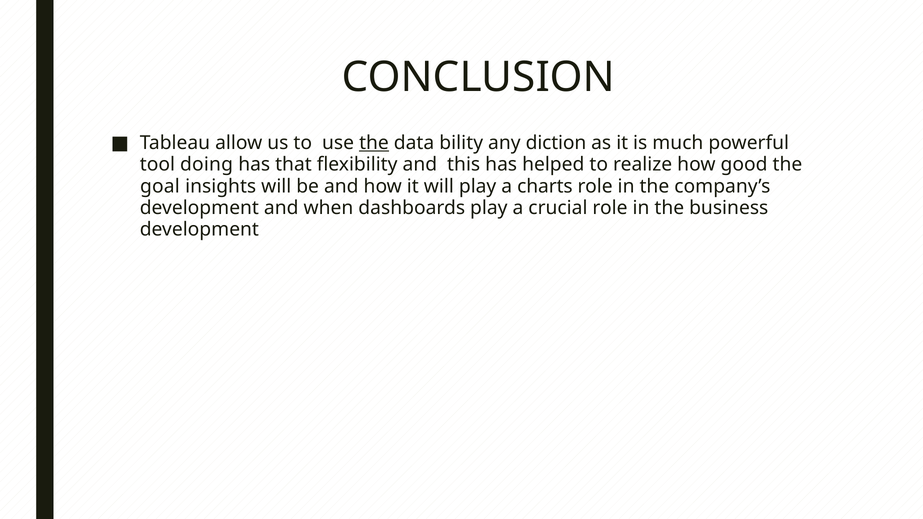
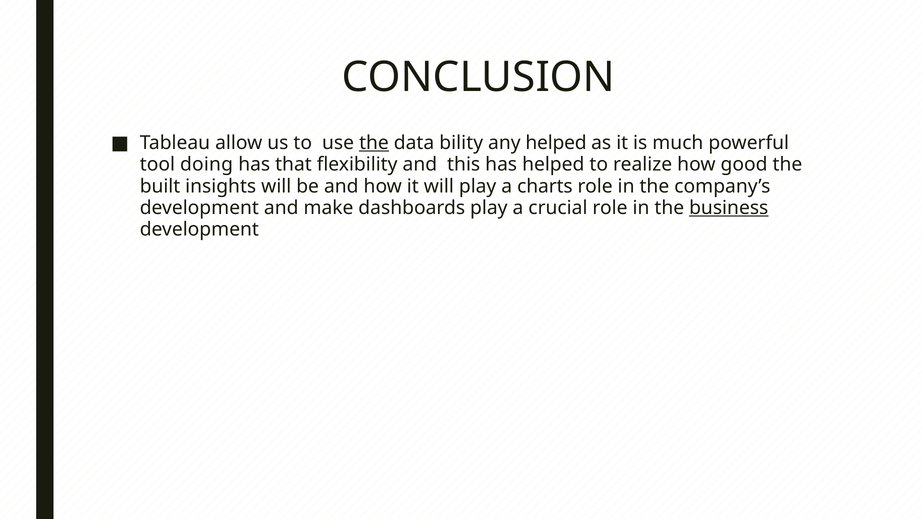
any diction: diction -> helped (556, 143)
goal: goal -> built (160, 186)
when: when -> make (328, 208)
business underline: none -> present (729, 208)
